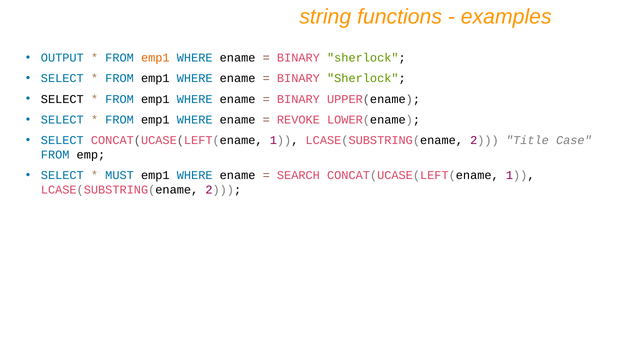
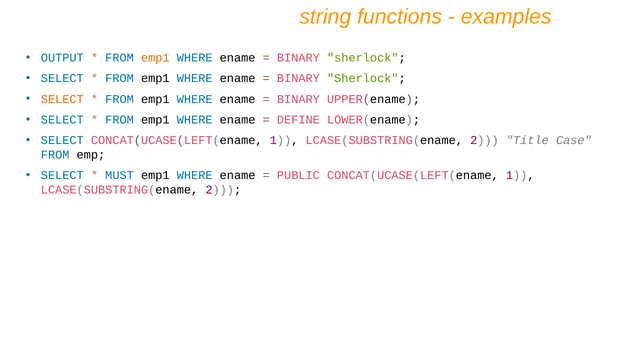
SELECT colour: black -> orange (62, 99)
REVOKE: REVOKE -> DEFINE (298, 120)
SEARCH: SEARCH -> PUBLIC (298, 175)
